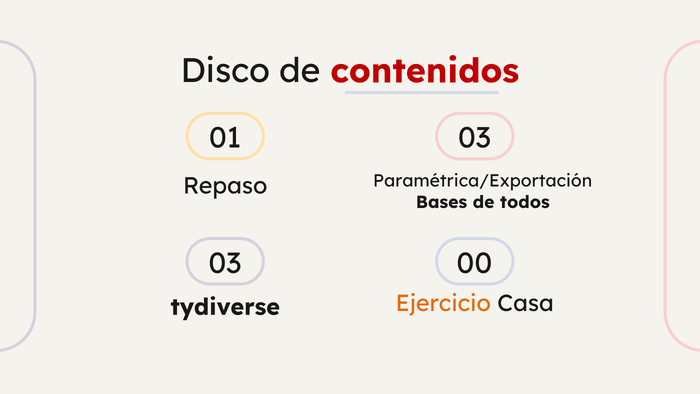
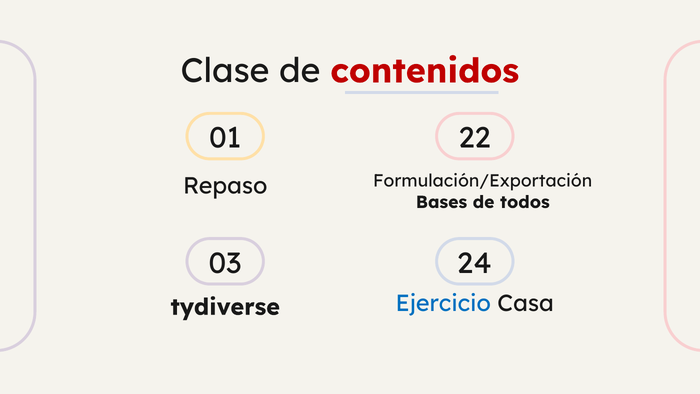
Disco: Disco -> Clase (225, 71)
01 03: 03 -> 22 (475, 138)
Paramétrica/Exportación: Paramétrica/Exportación -> Formulación/Exportación (483, 181)
00: 00 -> 24 (475, 264)
Ejercicio colour: orange -> blue (443, 303)
